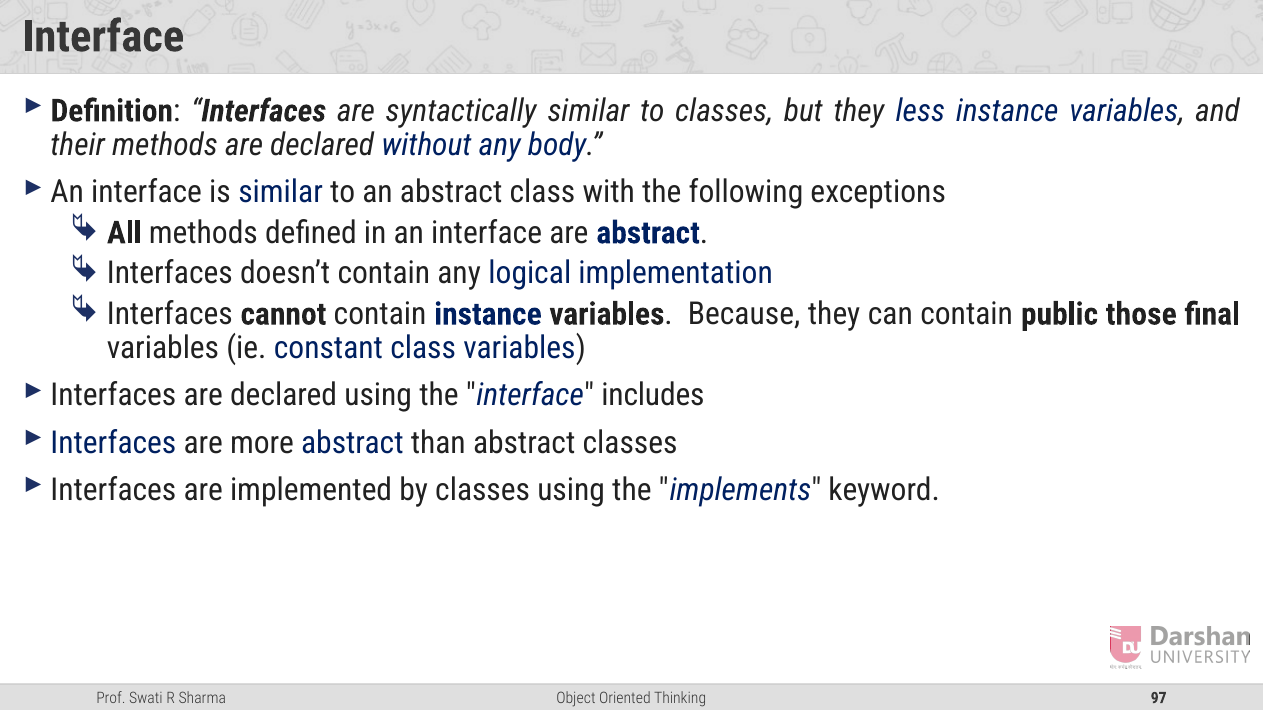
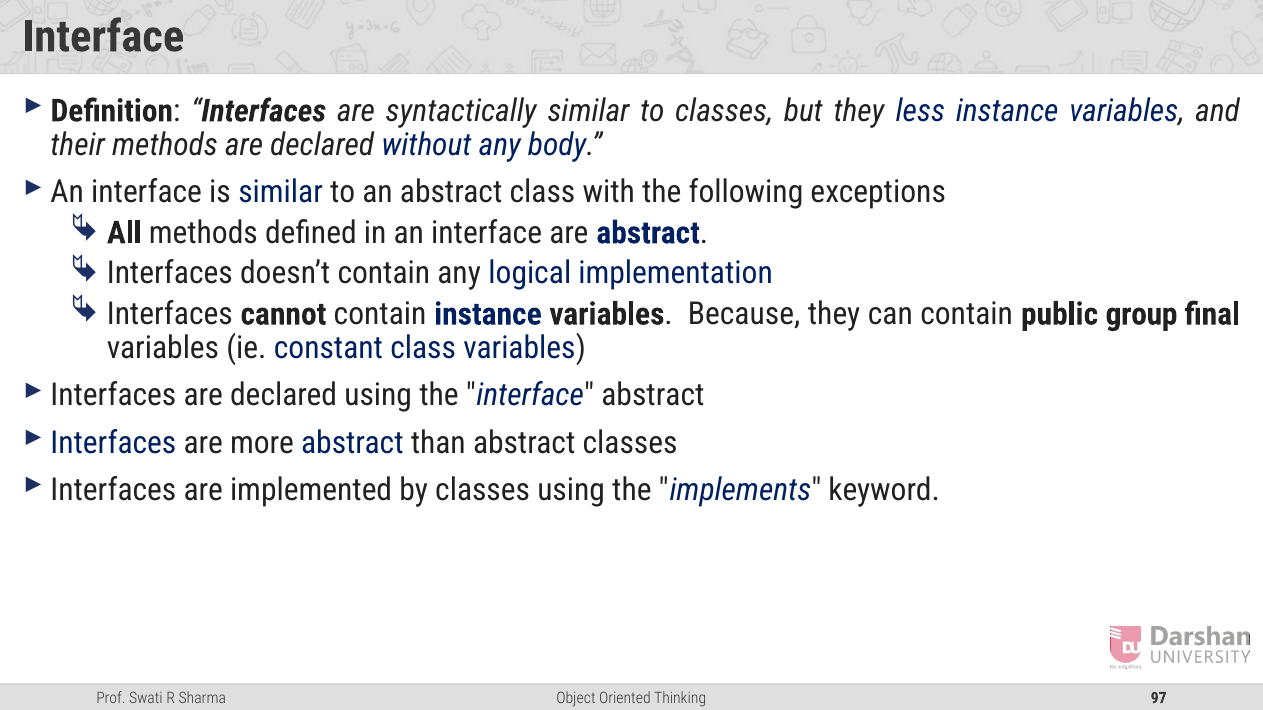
those: those -> group (1141, 314)
interface includes: includes -> abstract (653, 396)
